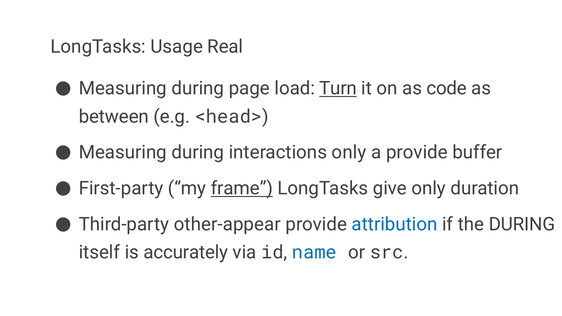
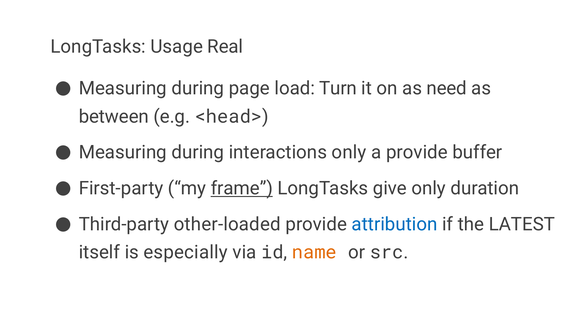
Turn underline: present -> none (338, 89)
code: code -> need (447, 89)
other-appear: other-appear -> other-loaded (227, 224)
the DURING: DURING -> LATEST (522, 224)
accurately: accurately -> especially (186, 252)
name colour: blue -> orange (314, 252)
